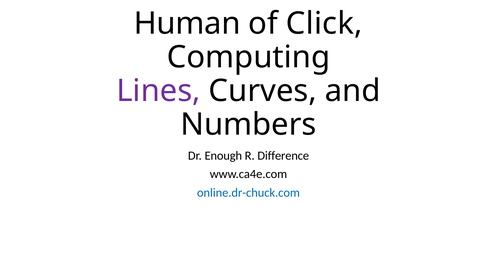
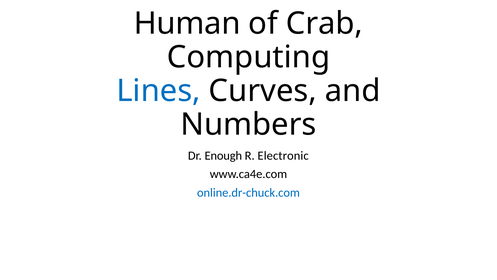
Click: Click -> Crab (324, 24)
Lines colour: purple -> blue (158, 91)
Difference: Difference -> Electronic (283, 155)
